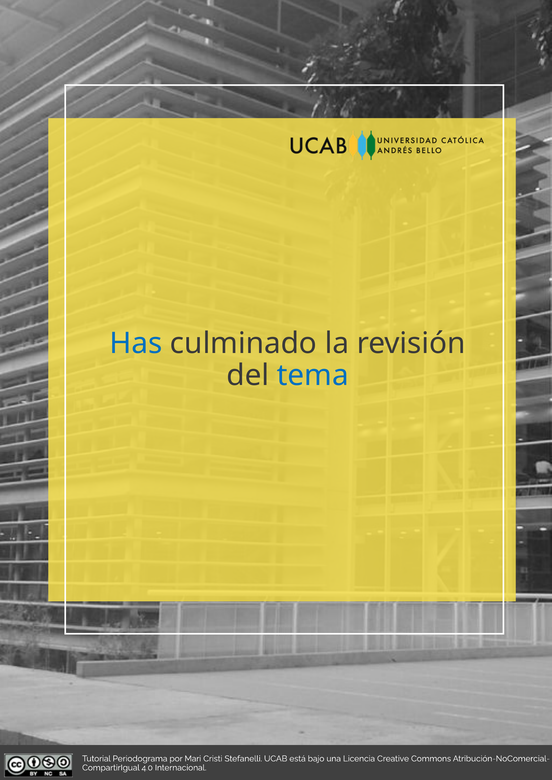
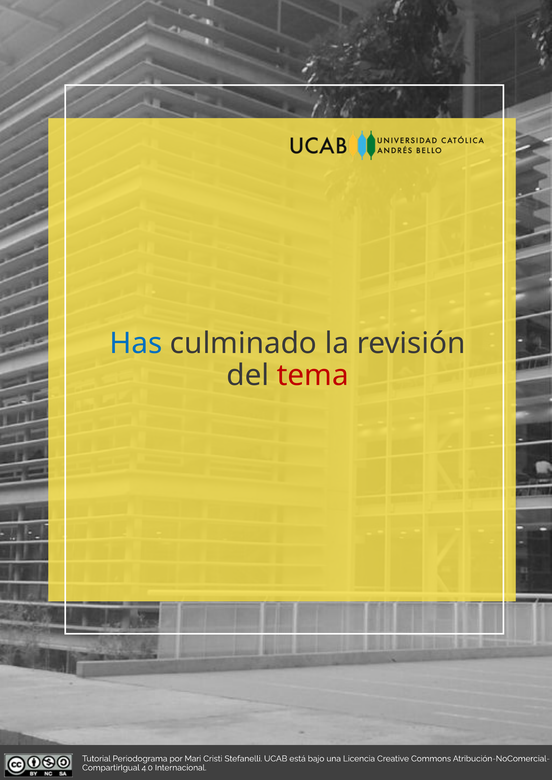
tema colour: blue -> red (313, 376)
